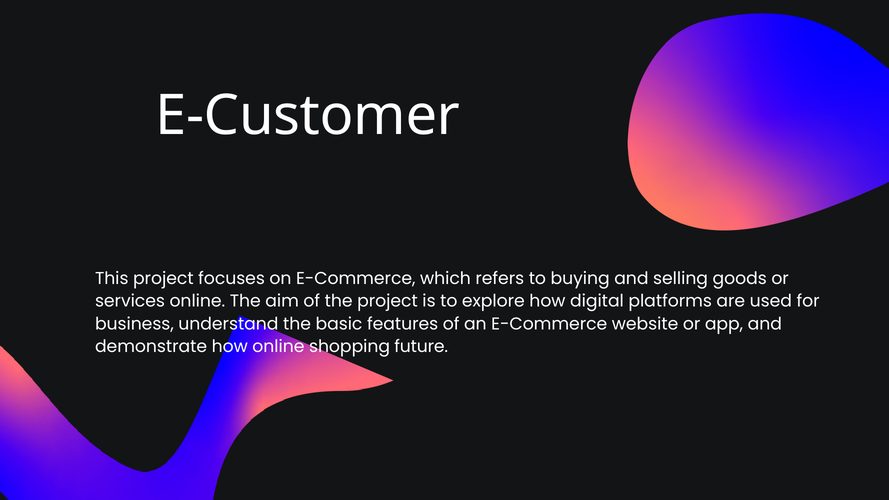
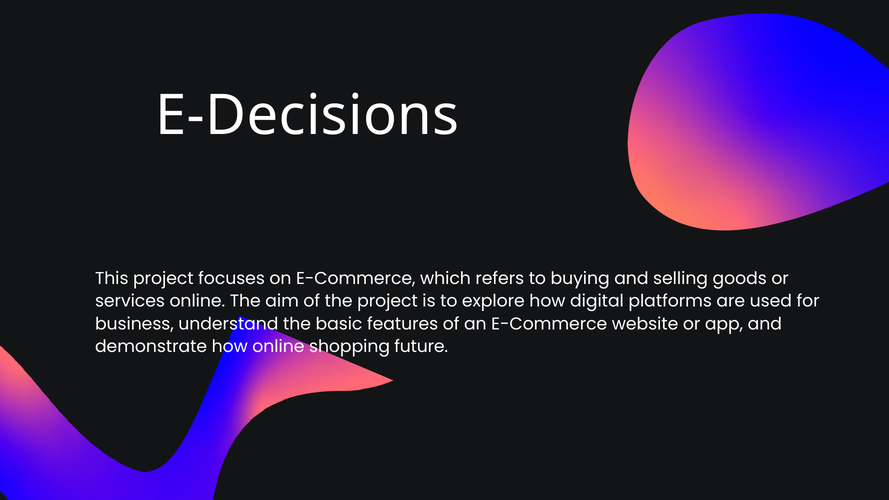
E-Customer: E-Customer -> E-Decisions (307, 116)
